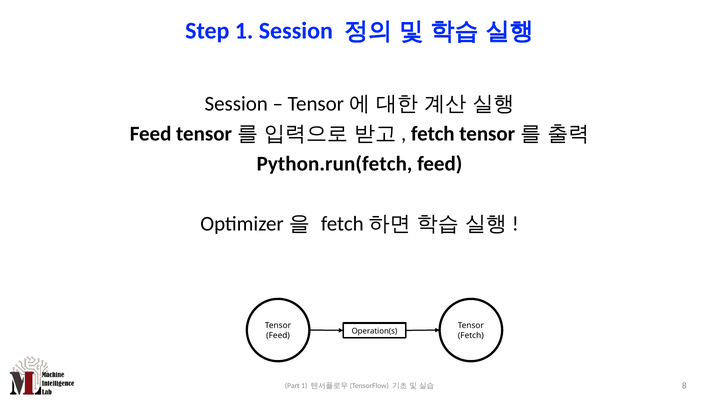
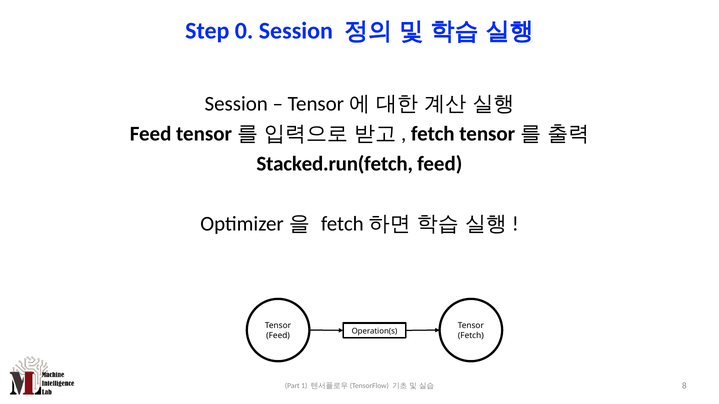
Step 1: 1 -> 0 (244, 31)
Python.run(fetch: Python.run(fetch -> Stacked.run(fetch (335, 164)
